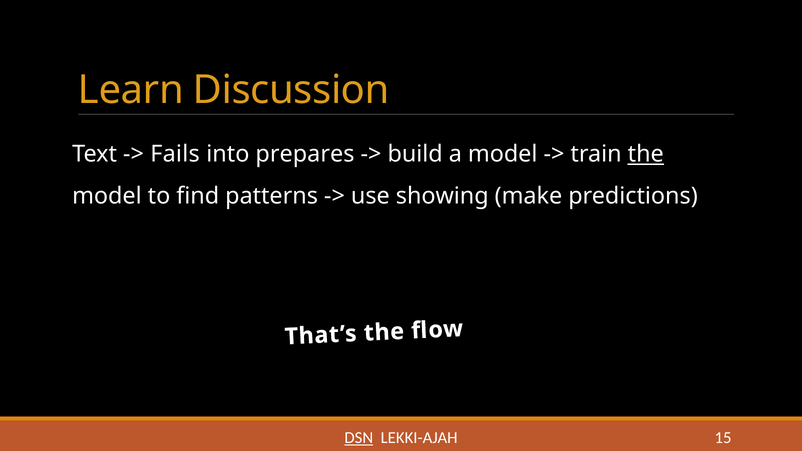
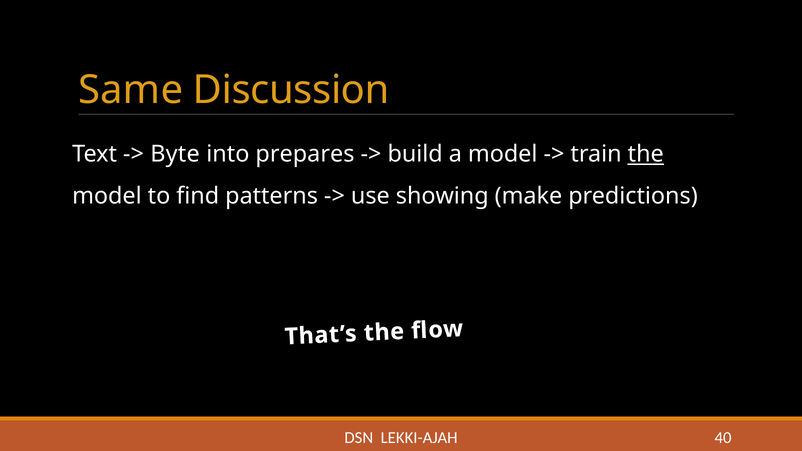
Learn: Learn -> Same (131, 90)
Fails: Fails -> Byte (175, 154)
DSN underline: present -> none (359, 438)
15: 15 -> 40 (723, 438)
